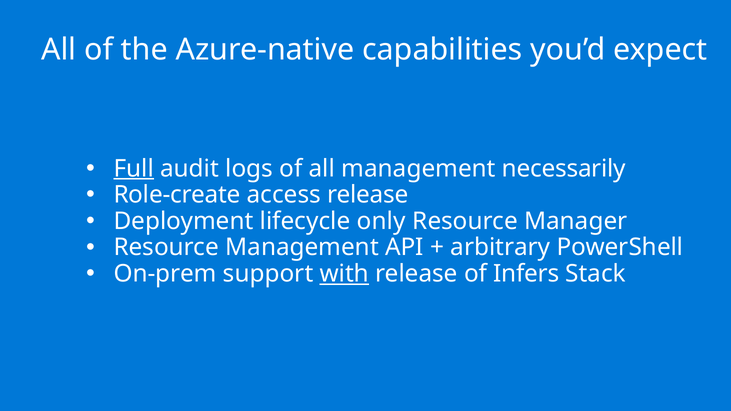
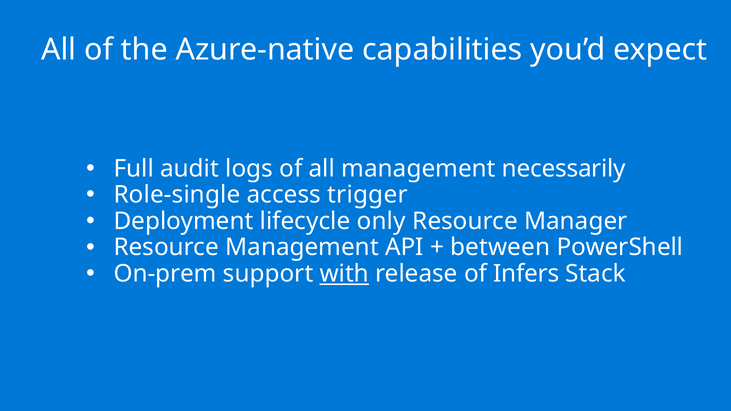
Full underline: present -> none (134, 169)
Role-create: Role-create -> Role-single (177, 195)
access release: release -> trigger (368, 195)
arbitrary: arbitrary -> between (500, 248)
